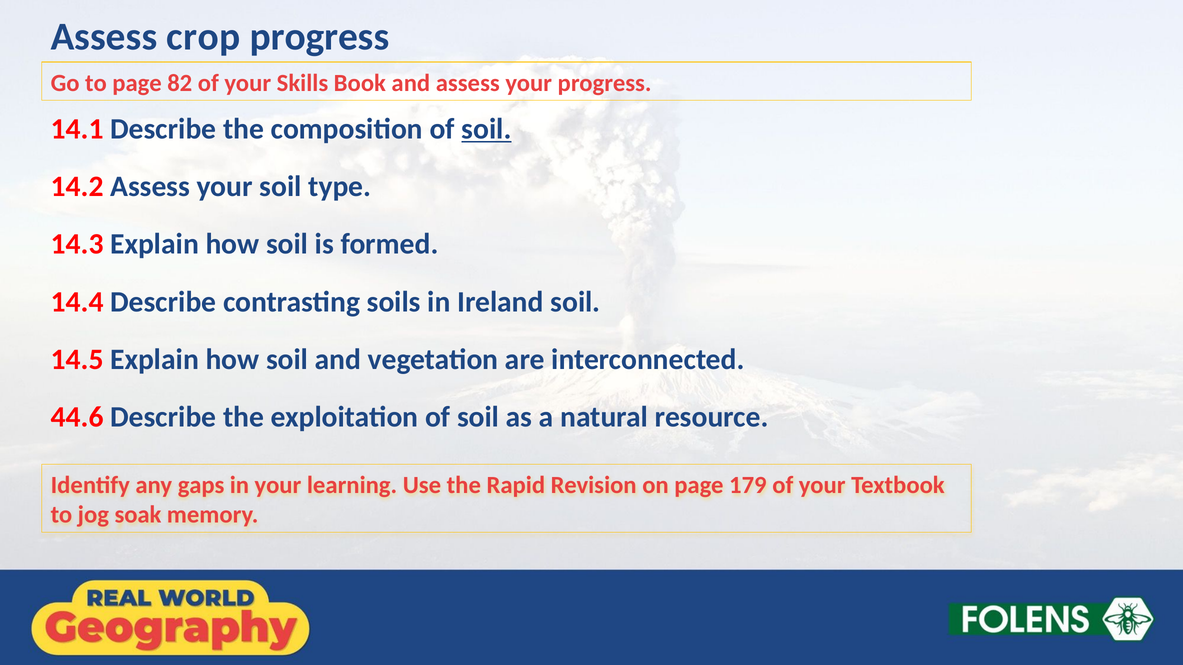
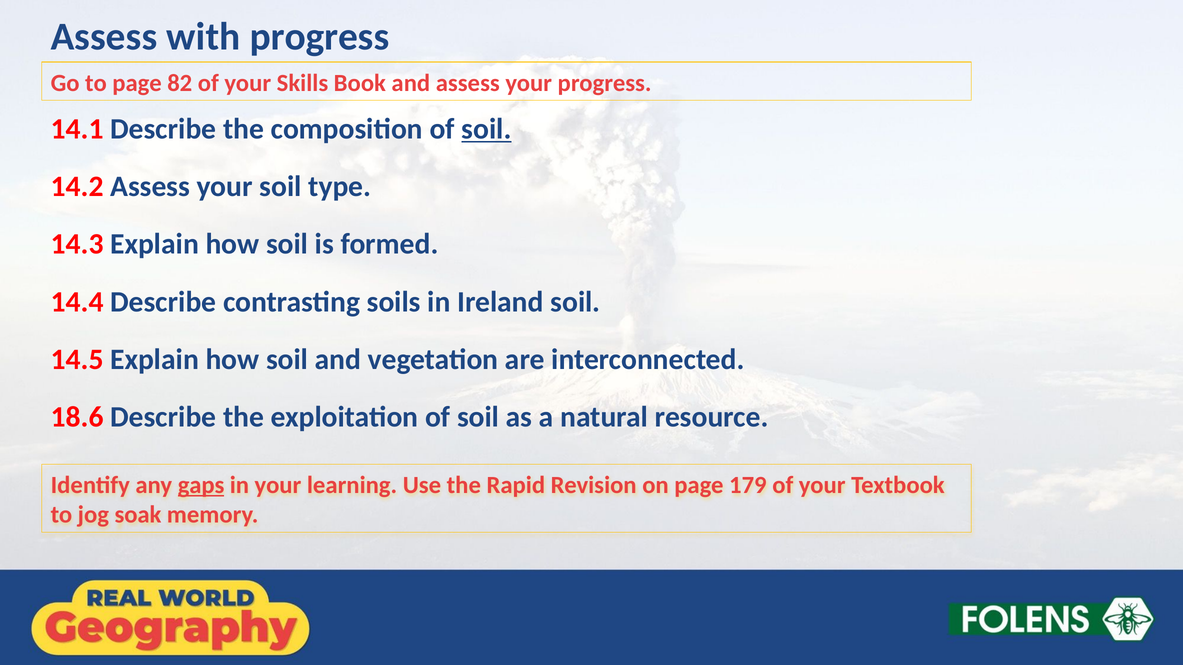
crop: crop -> with (203, 37)
44.6: 44.6 -> 18.6 (77, 417)
gaps underline: none -> present (201, 485)
